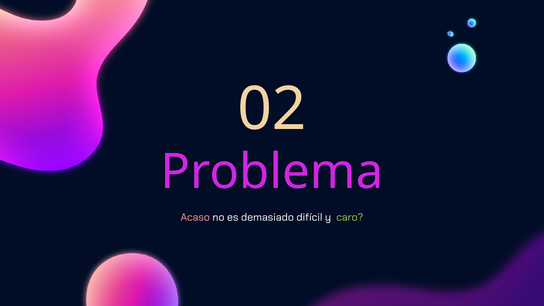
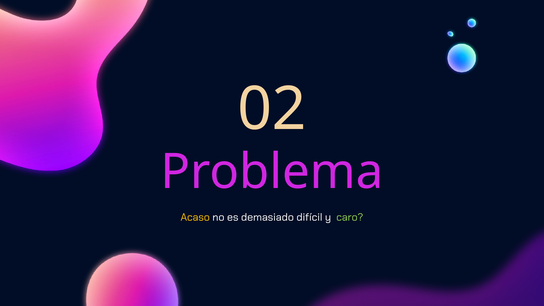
Acaso colour: pink -> yellow (195, 217)
